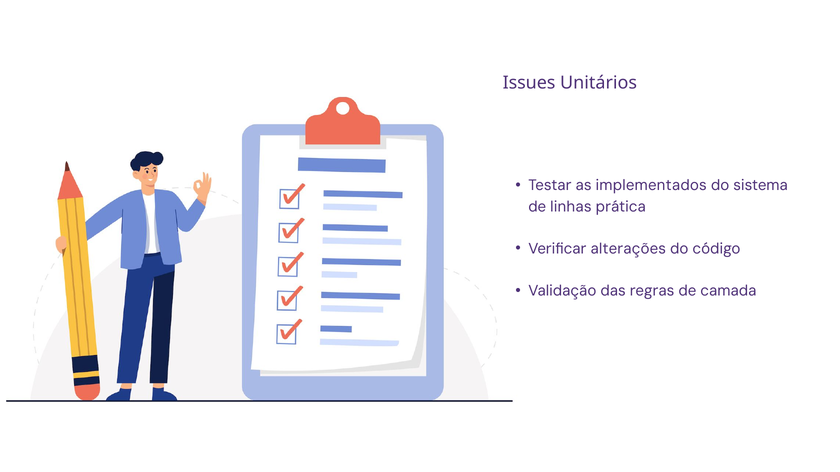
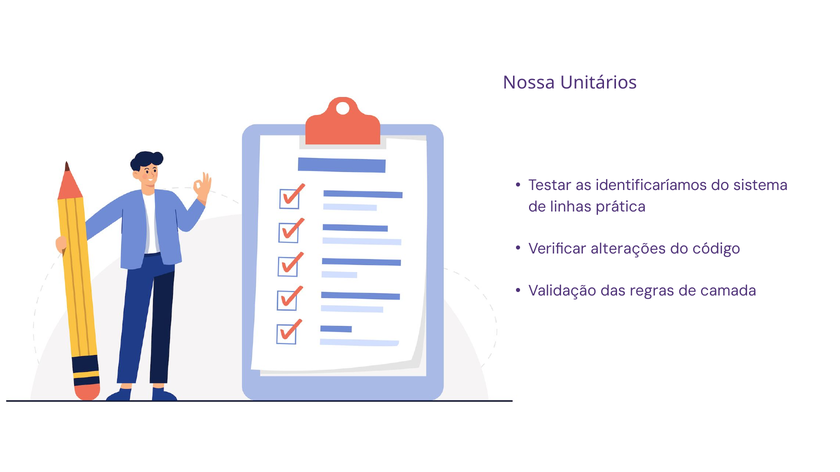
Issues: Issues -> Nossa (529, 83)
implementados: implementados -> identificaríamos (651, 186)
